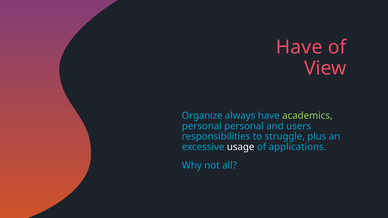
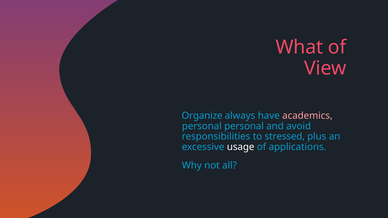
Have: Have -> What (299, 47)
academics colour: light green -> pink (307, 116)
users: users -> avoid (299, 126)
struggle: struggle -> stressed (285, 137)
